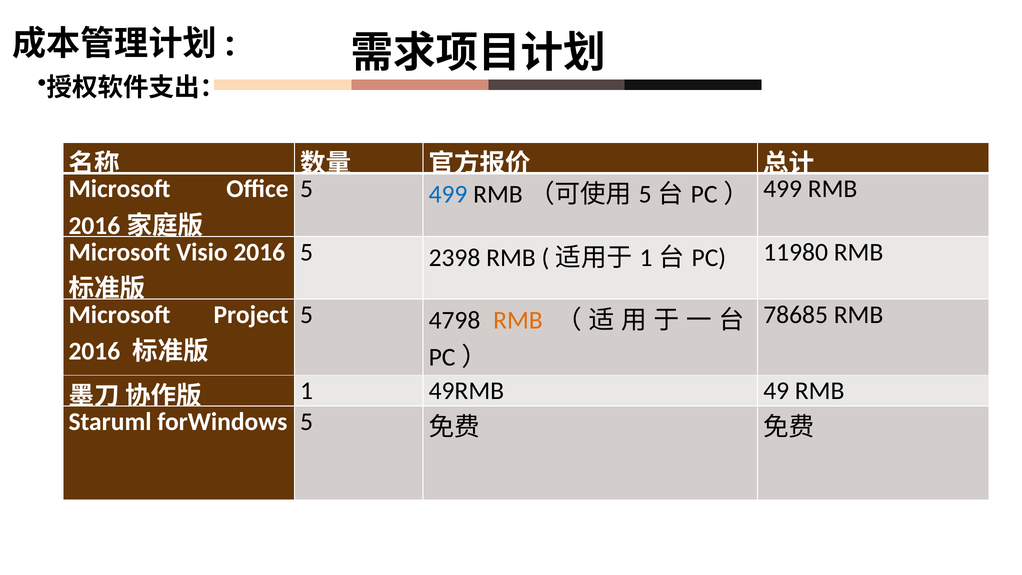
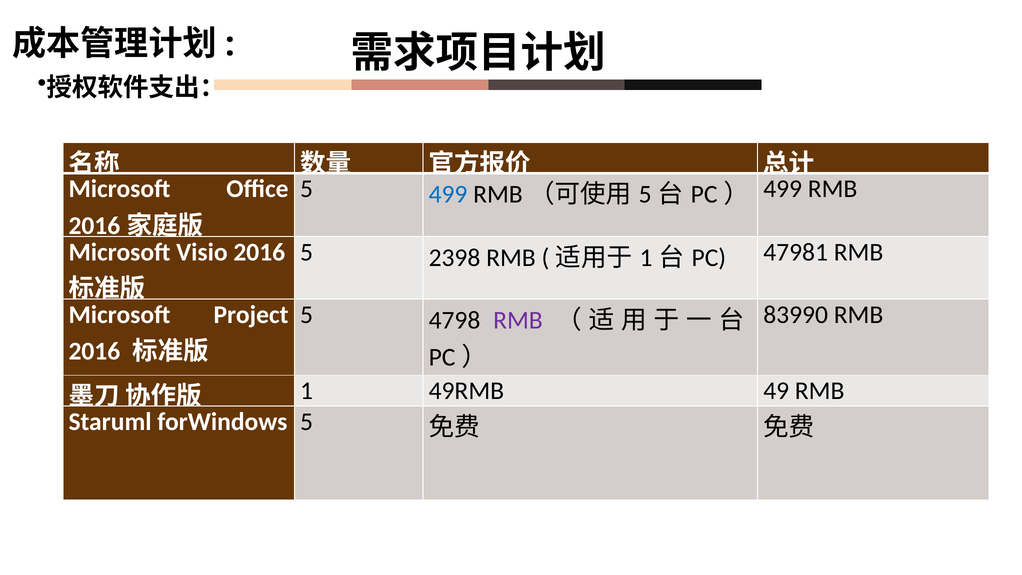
11980: 11980 -> 47981 (796, 252)
RMB colour: orange -> purple (518, 320)
78685: 78685 -> 83990 (796, 315)
